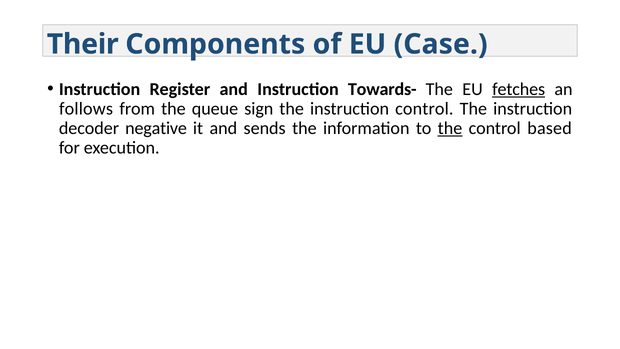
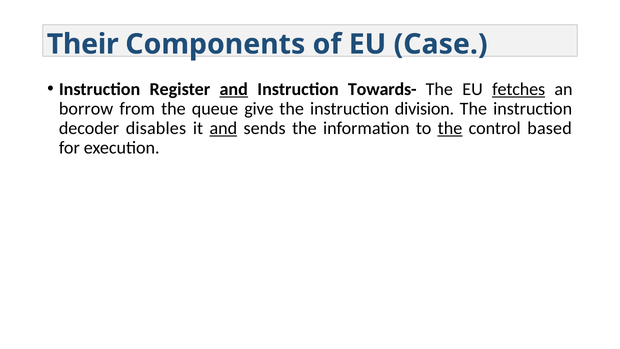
and underline: none -> present (234, 89)
follows: follows -> borrow (86, 109)
sign: sign -> give (259, 109)
instruction control: control -> division (425, 109)
negative: negative -> disables (156, 128)
and underline: none -> present (223, 128)
